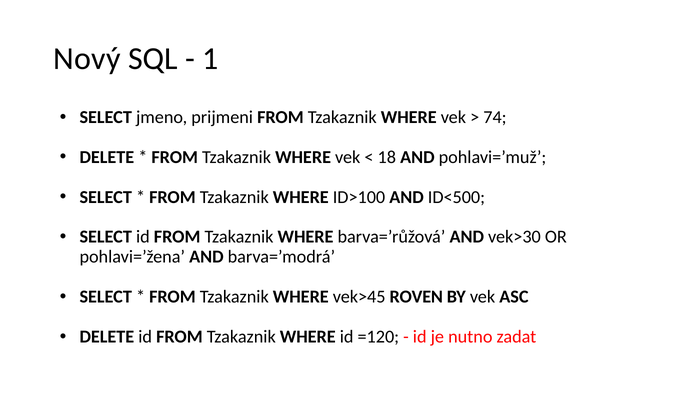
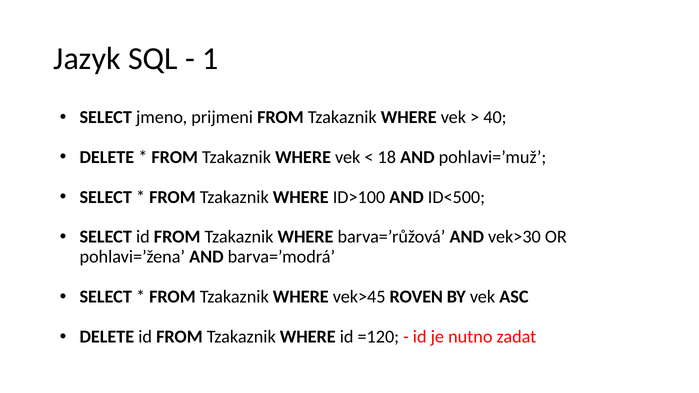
Nový: Nový -> Jazyk (87, 59)
74: 74 -> 40 (495, 117)
